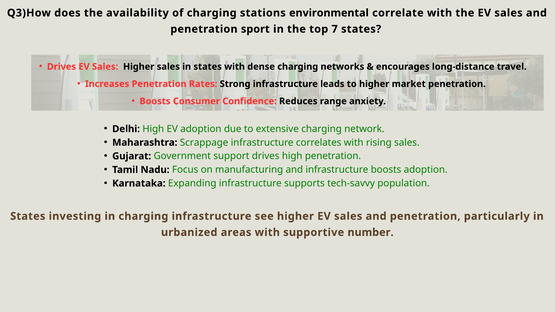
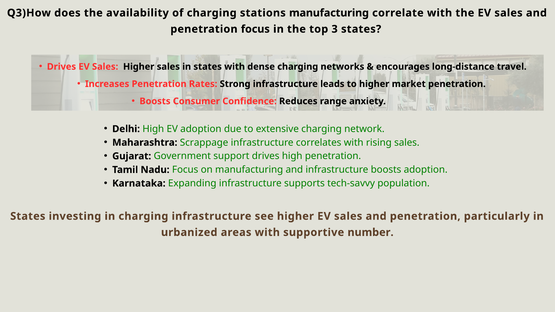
stations environmental: environmental -> manufacturing (329, 13)
penetration sport: sport -> focus (255, 29)
7: 7 -> 3 (335, 29)
